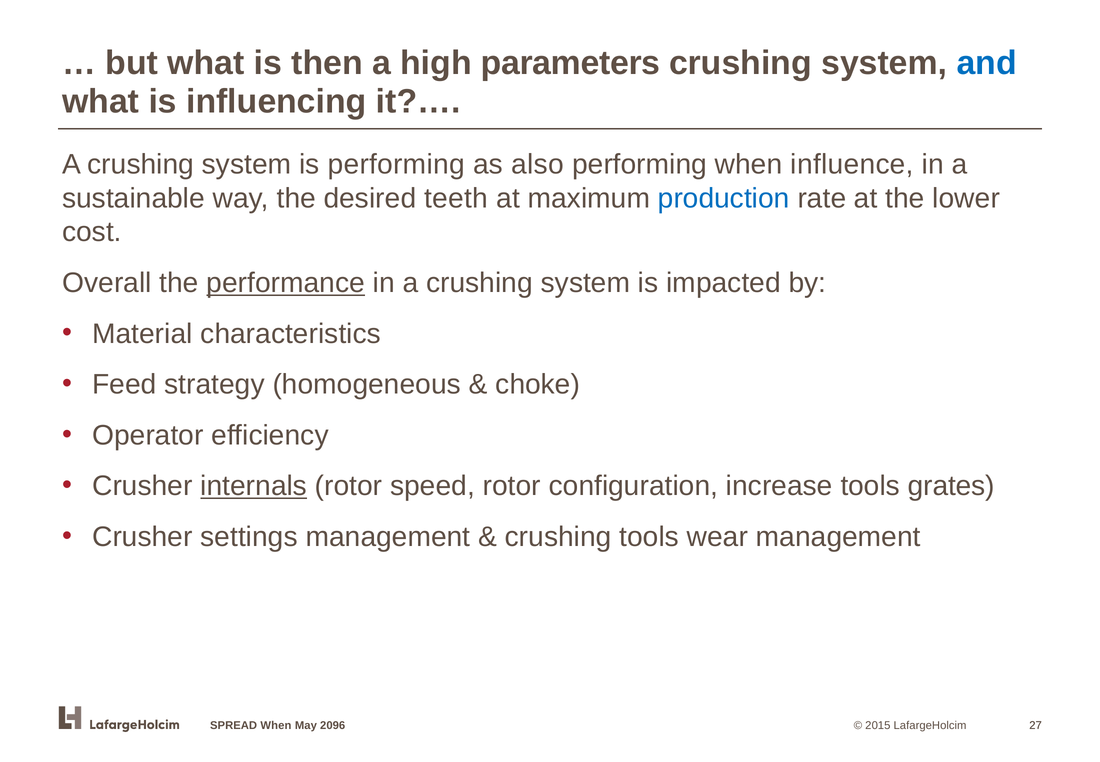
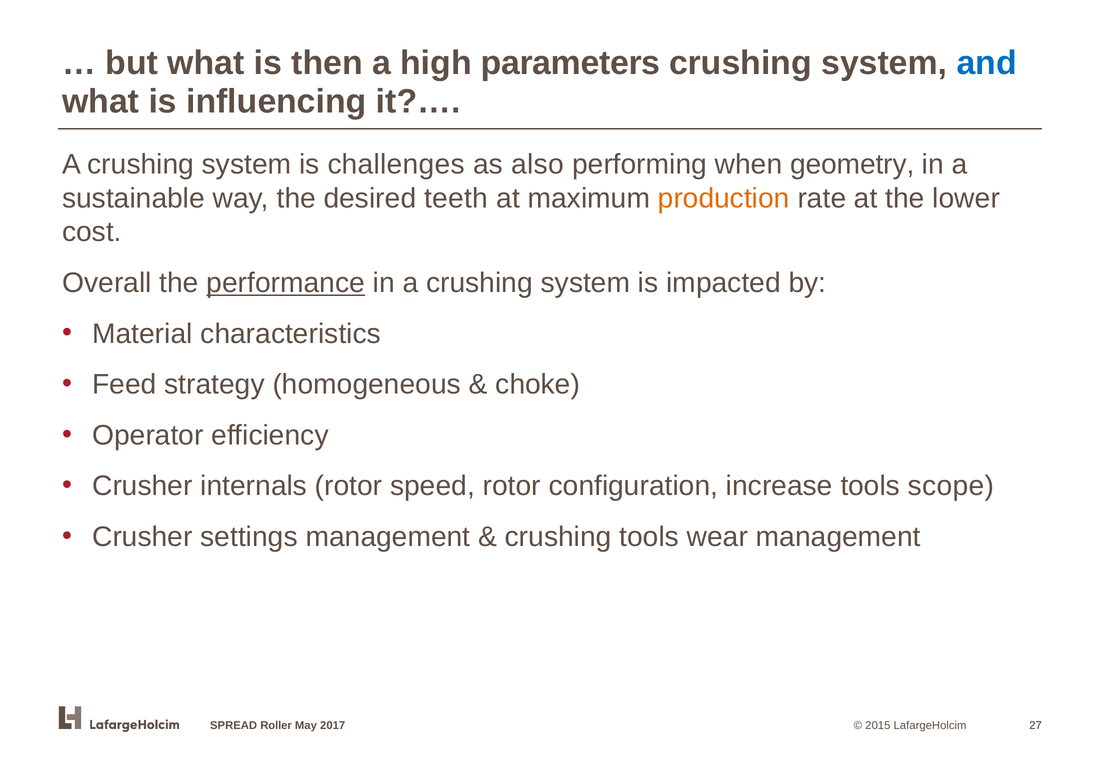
is performing: performing -> challenges (396, 164)
influence: influence -> geometry (852, 164)
production colour: blue -> orange (724, 198)
internals underline: present -> none (254, 486)
grates: grates -> scope (951, 486)
SPREAD When: When -> Roller (276, 725)
2096: 2096 -> 2017 (333, 725)
